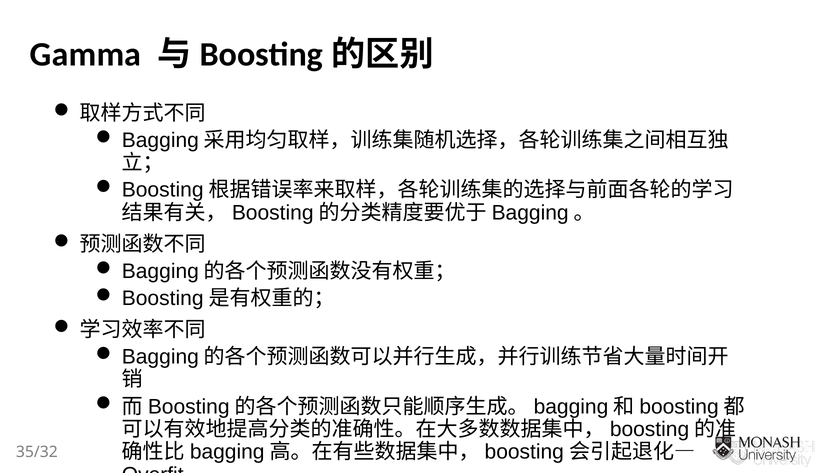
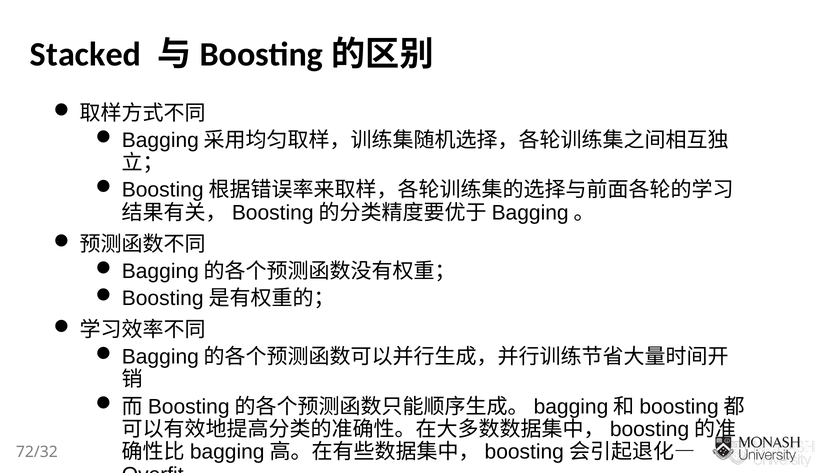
Gamma: Gamma -> Stacked (86, 55)
35/32: 35/32 -> 72/32 (37, 451)
